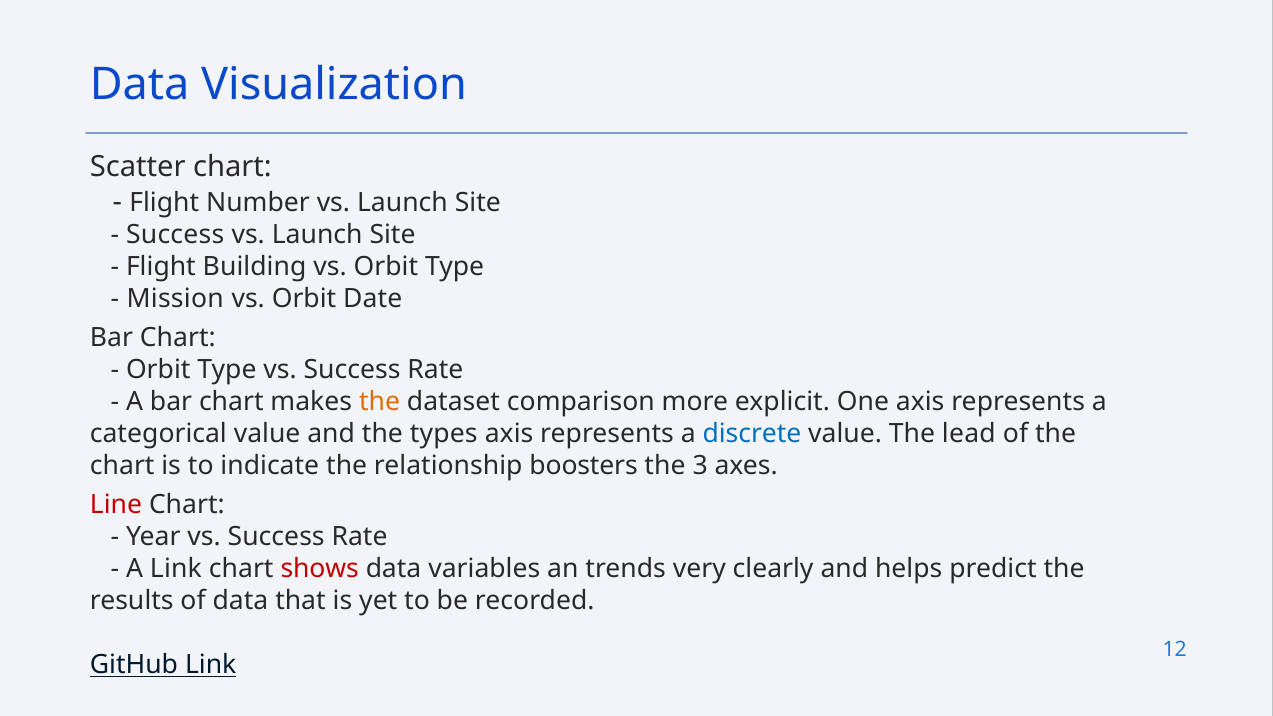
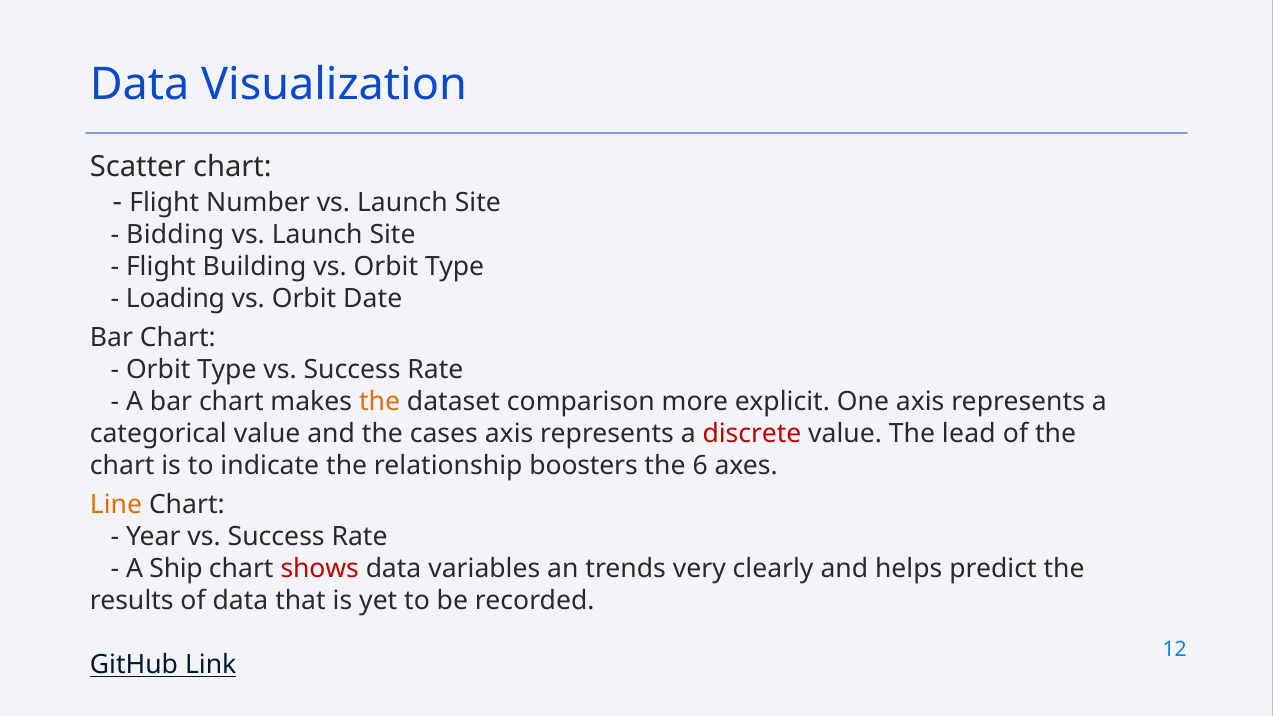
Success: Success -> Bidding (175, 235)
Mission: Mission -> Loading (175, 298)
types: types -> cases (444, 434)
discrete colour: blue -> red (752, 434)
3: 3 -> 6 (700, 465)
Line colour: red -> orange (116, 505)
A Link: Link -> Ship (176, 569)
